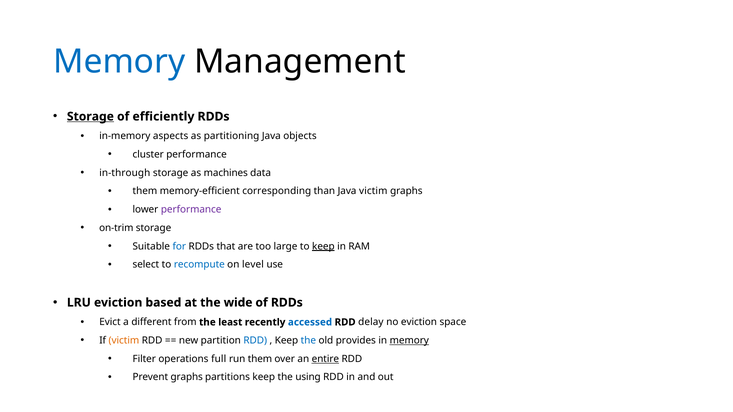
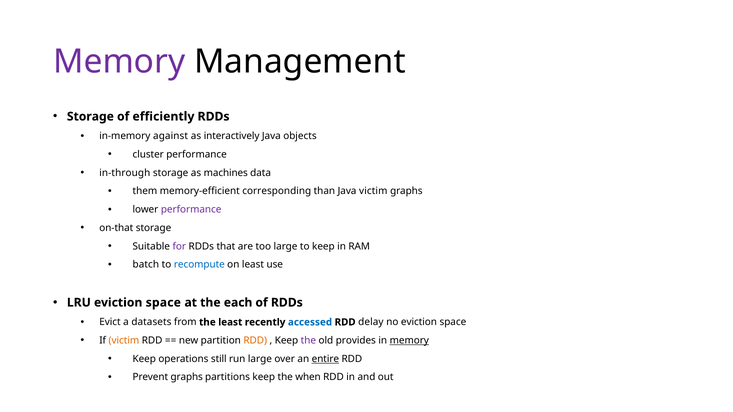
Memory colour: blue -> purple (119, 62)
Storage underline: present -> none (90, 117)
aspects: aspects -> against (171, 136)
partitioning: partitioning -> interactively (232, 136)
on-trim: on-trim -> on-that (116, 228)
for colour: blue -> purple (179, 246)
keep underline: present -> none (323, 246)
select: select -> batch (146, 265)
on level: level -> least (253, 265)
LRU eviction based: based -> space (163, 303)
wide: wide -> each (238, 303)
different: different -> datasets (151, 322)
RDD colour: blue -> orange (255, 341)
the colour: blue -> purple (308, 341)
Filter: Filter -> Keep (144, 359)
full: full -> still (219, 359)
run them: them -> large (260, 359)
using: using -> when (308, 377)
